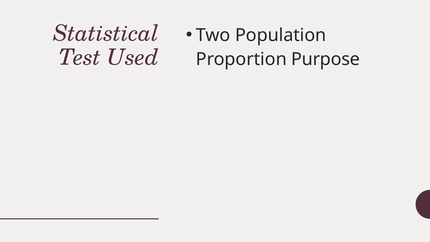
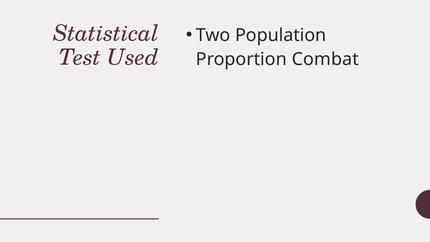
Purpose: Purpose -> Combat (325, 59)
